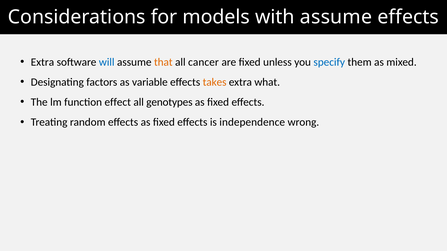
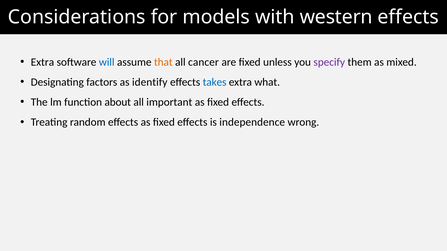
with assume: assume -> western (336, 17)
specify colour: blue -> purple (329, 62)
variable: variable -> identify (150, 82)
takes colour: orange -> blue (215, 82)
effect: effect -> about (118, 102)
genotypes: genotypes -> important (169, 102)
